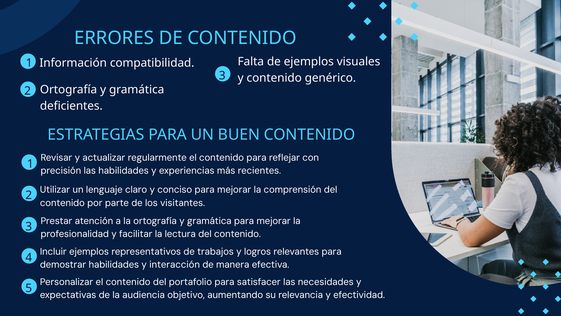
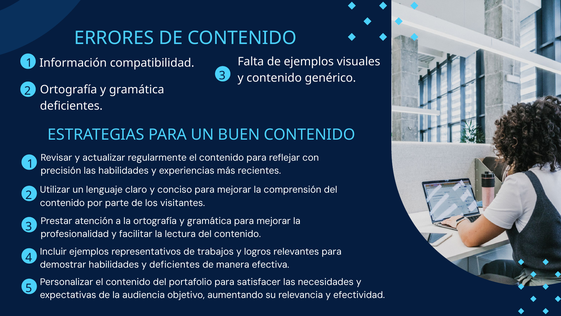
y interacción: interacción -> deficientes (175, 264)
